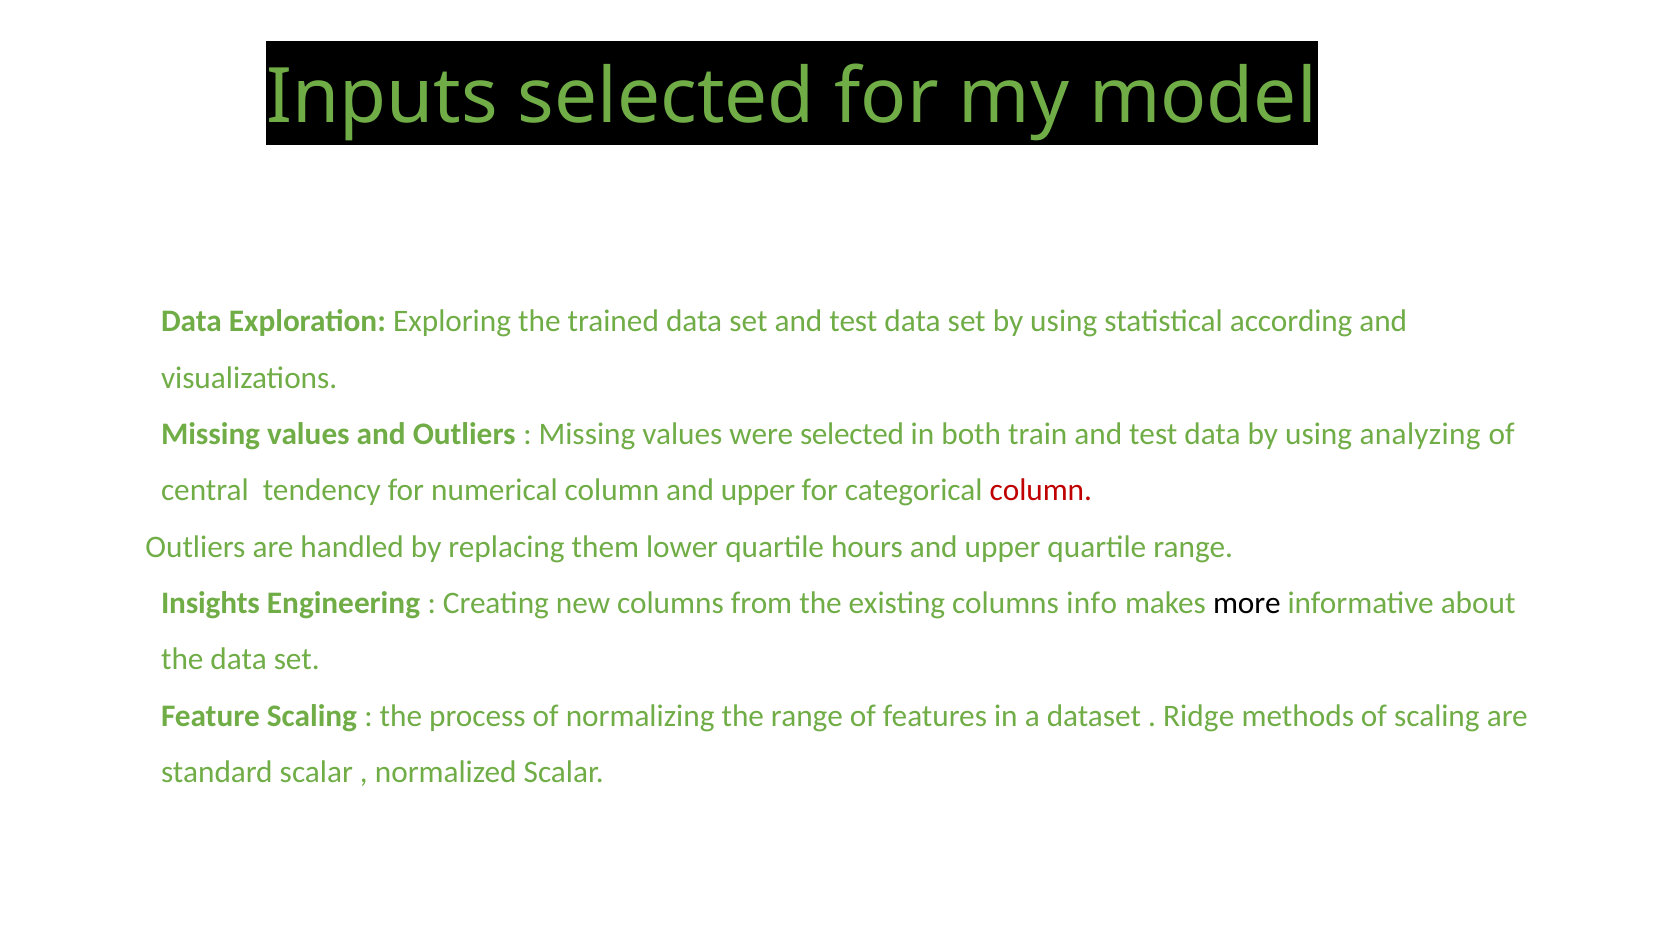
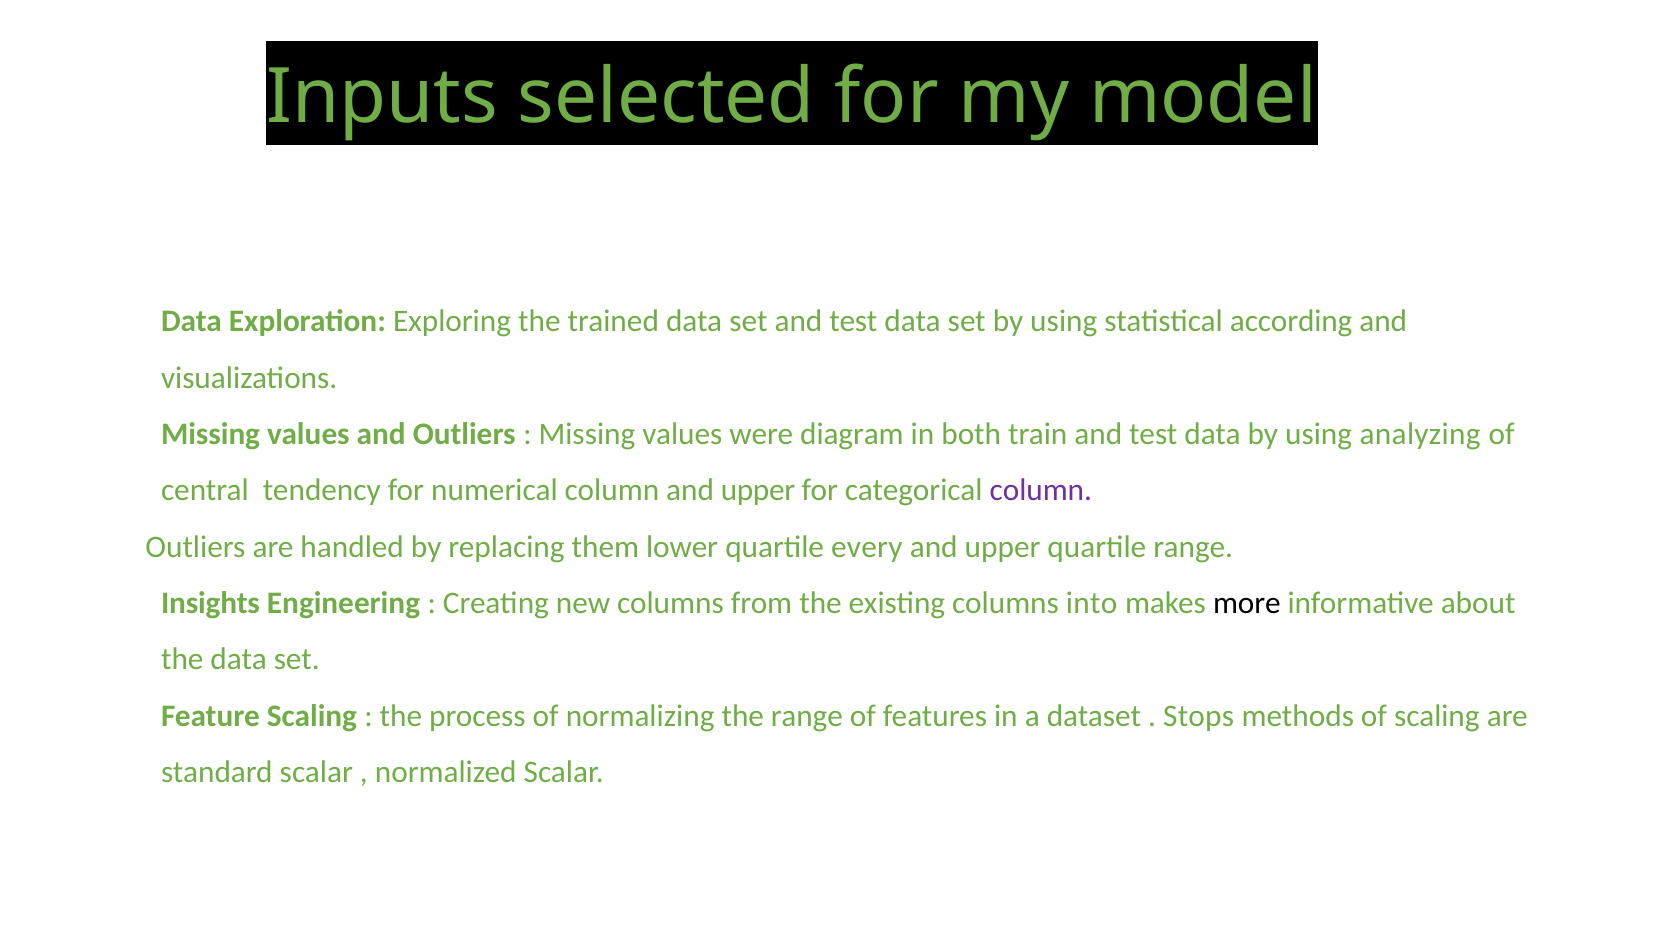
were selected: selected -> diagram (852, 434)
column colour: red -> purple (1041, 491)
hours: hours -> every (867, 547)
info: info -> into (1092, 603)
Ridge: Ridge -> Stops (1199, 716)
